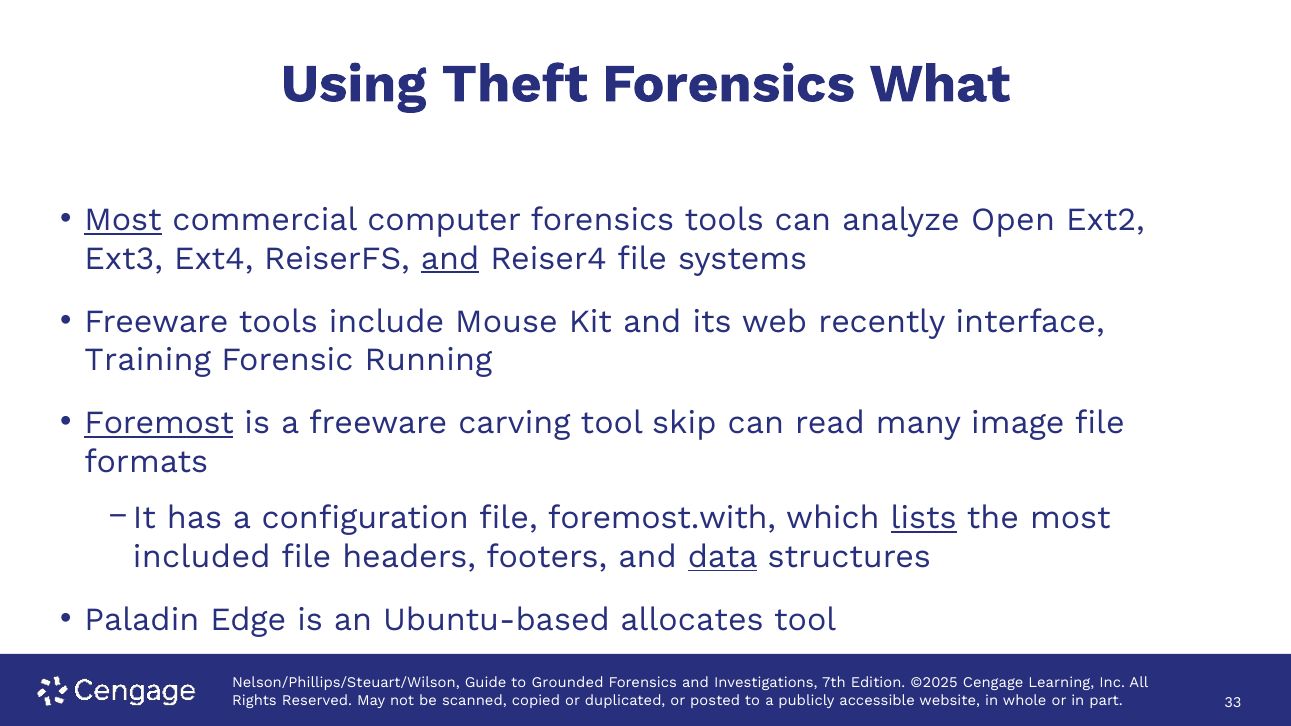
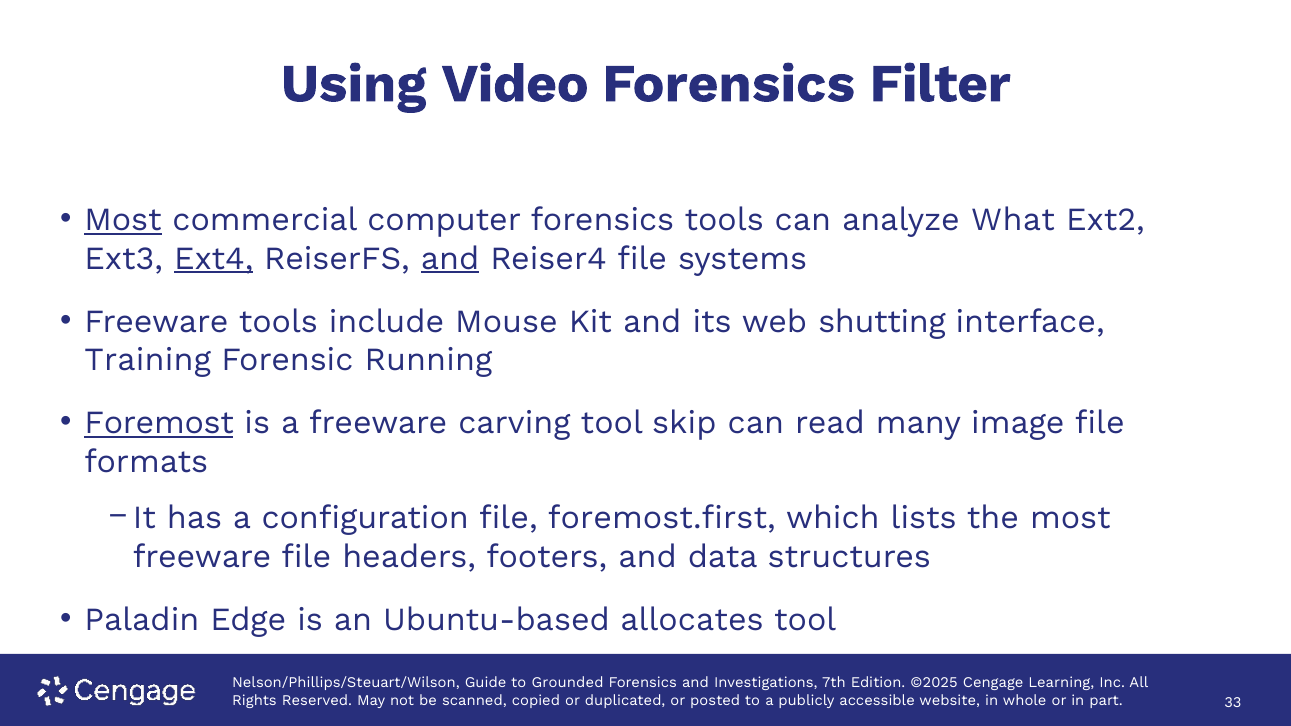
Theft: Theft -> Video (515, 84)
What: What -> Filter (940, 84)
Open: Open -> What (1013, 220)
Ext4 underline: none -> present (214, 259)
recently: recently -> shutting (882, 321)
foremost.with: foremost.with -> foremost.first (662, 518)
lists underline: present -> none (924, 518)
included: included -> freeware (202, 557)
data underline: present -> none (723, 557)
